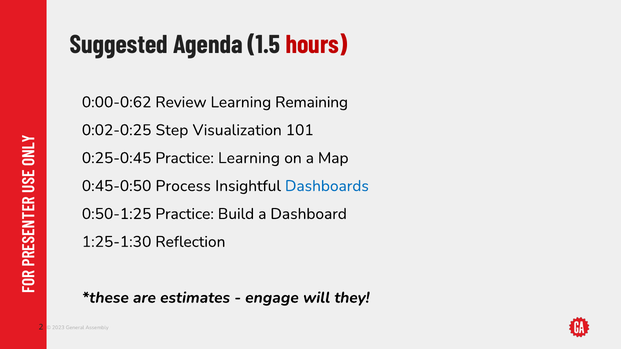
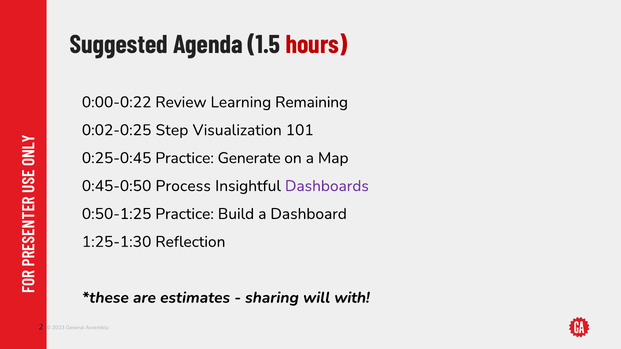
0:00-0:62: 0:00-0:62 -> 0:00-0:22 (117, 102)
Practice Learning: Learning -> Generate (249, 158)
Dashboards colour: blue -> purple (327, 186)
engage: engage -> sharing (272, 298)
they: they -> with (352, 298)
